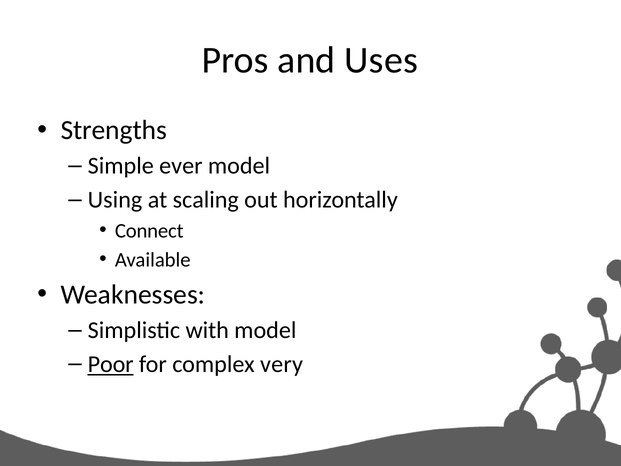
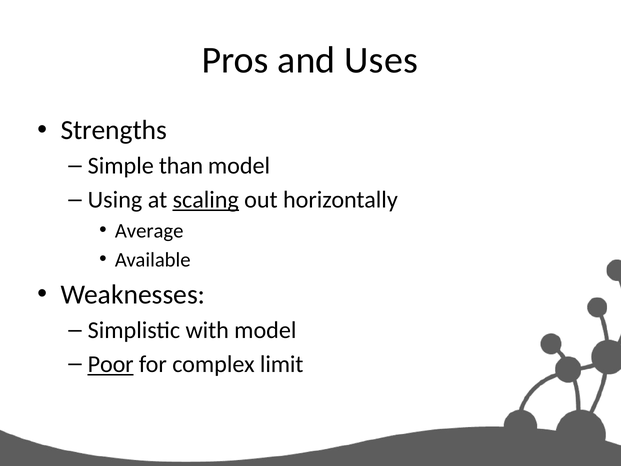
ever: ever -> than (181, 166)
scaling underline: none -> present (206, 200)
Connect: Connect -> Average (149, 231)
very: very -> limit (282, 364)
